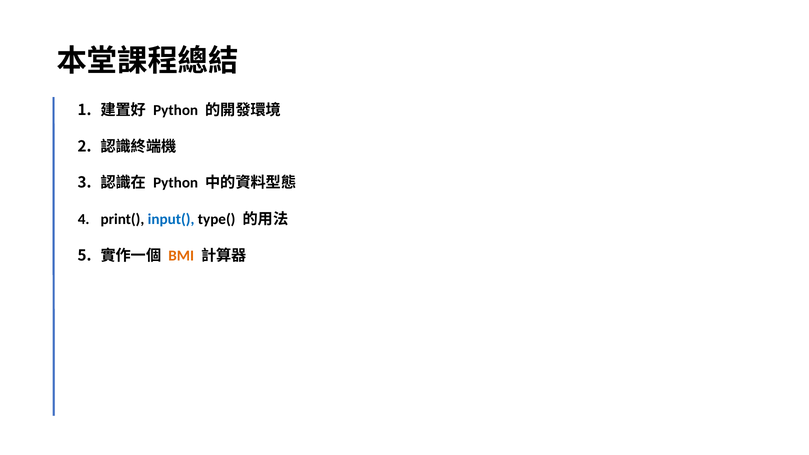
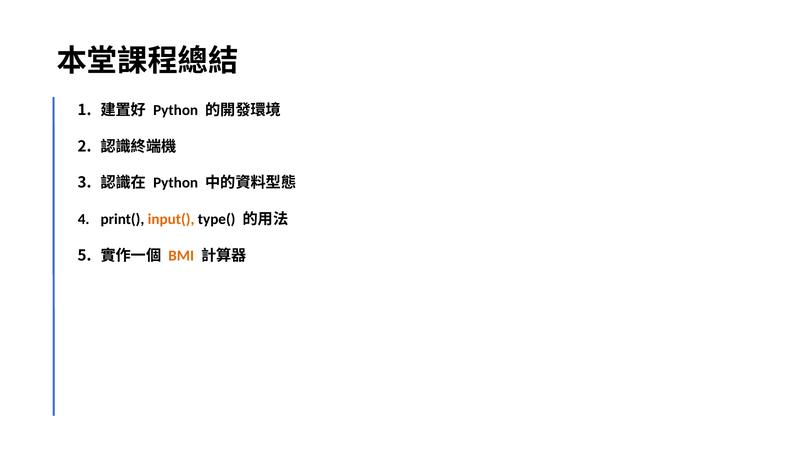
input( colour: blue -> orange (171, 219)
